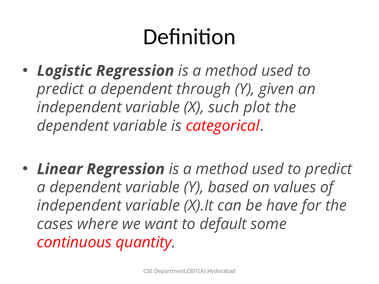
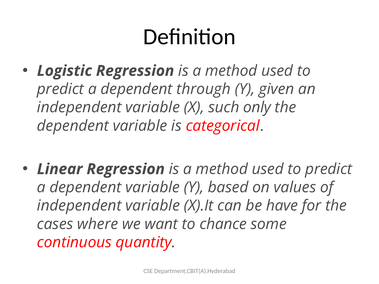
plot: plot -> only (257, 108)
default: default -> chance (223, 224)
